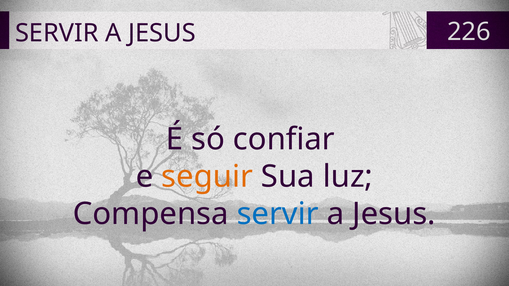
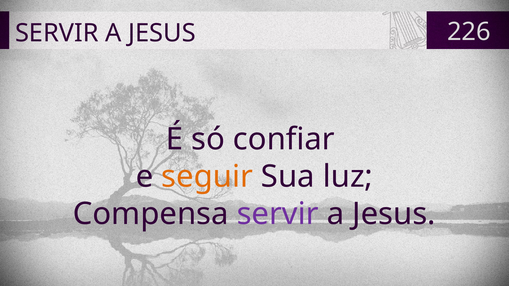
servir colour: blue -> purple (278, 214)
